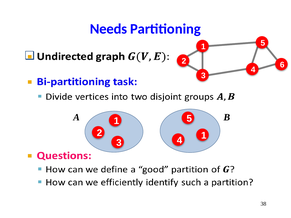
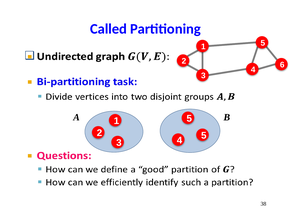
Needs: Needs -> Called (108, 29)
4 1: 1 -> 5 (204, 136)
